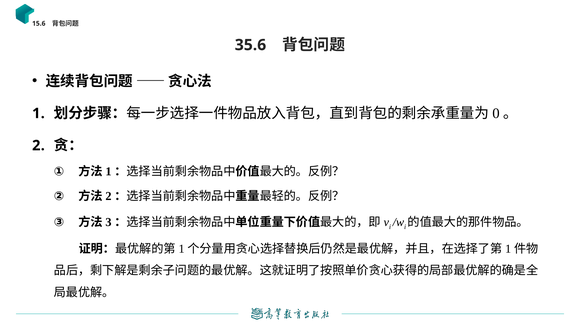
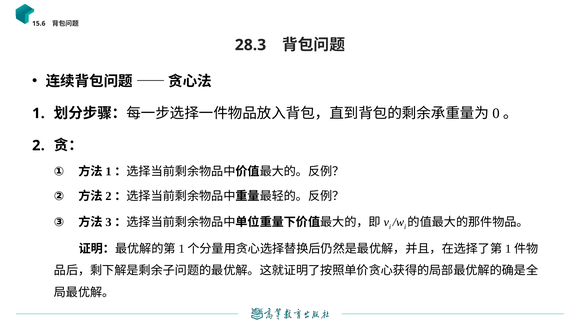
35.6: 35.6 -> 28.3 (250, 45)
